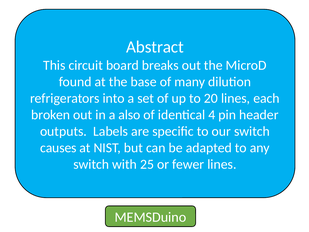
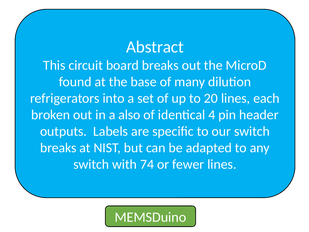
causes: causes -> breaks (58, 148)
25: 25 -> 74 (147, 164)
